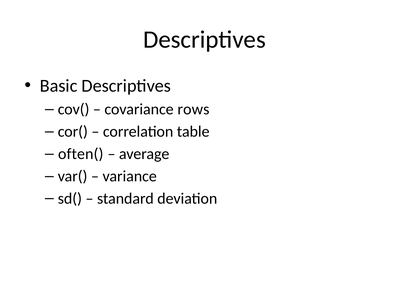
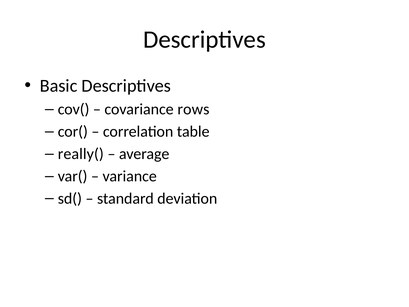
often(: often( -> really( (81, 154)
